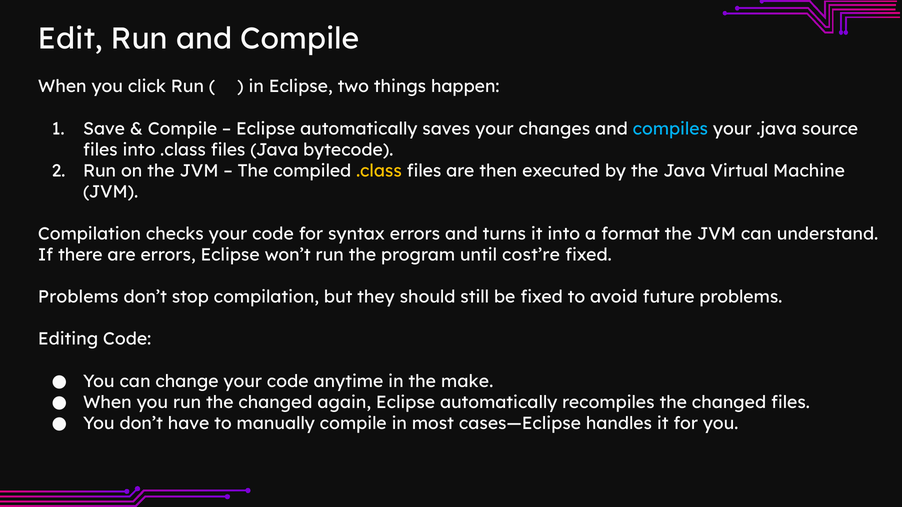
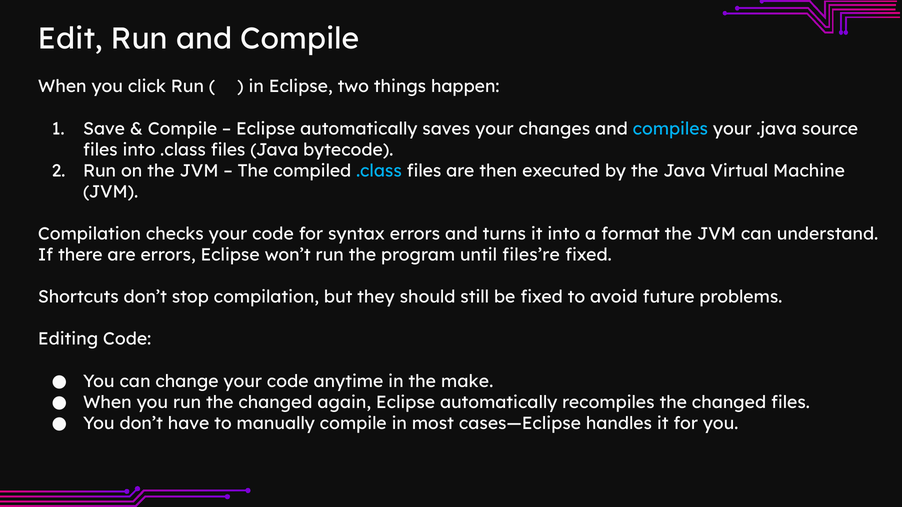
.class colour: yellow -> light blue (379, 171)
cost’re: cost’re -> files’re (531, 255)
Problems: Problems -> Shortcuts (78, 297)
